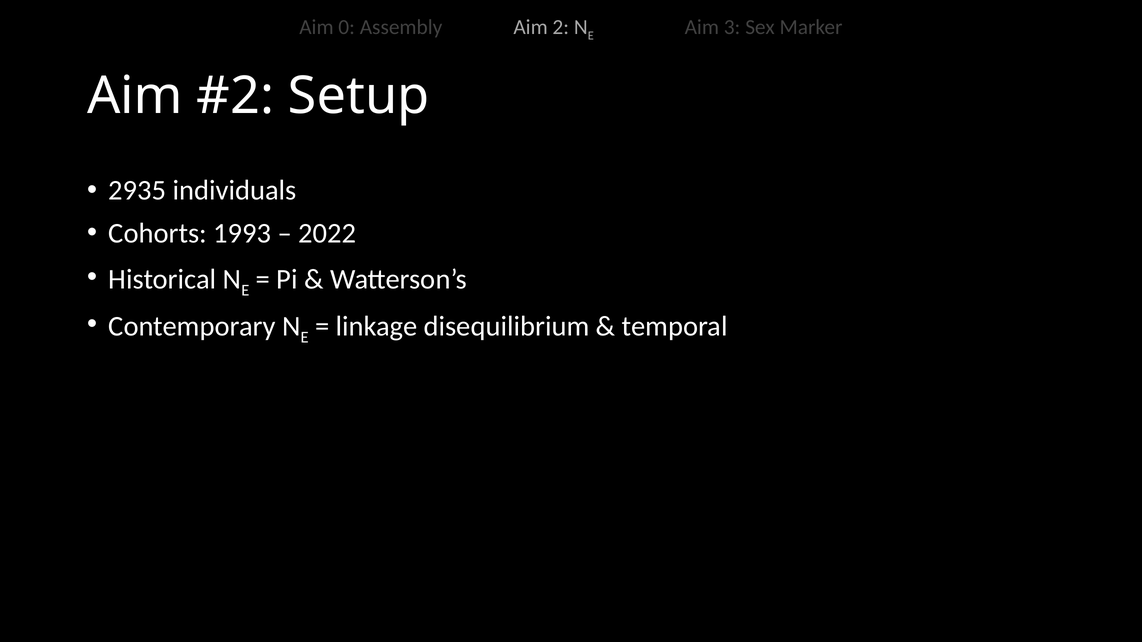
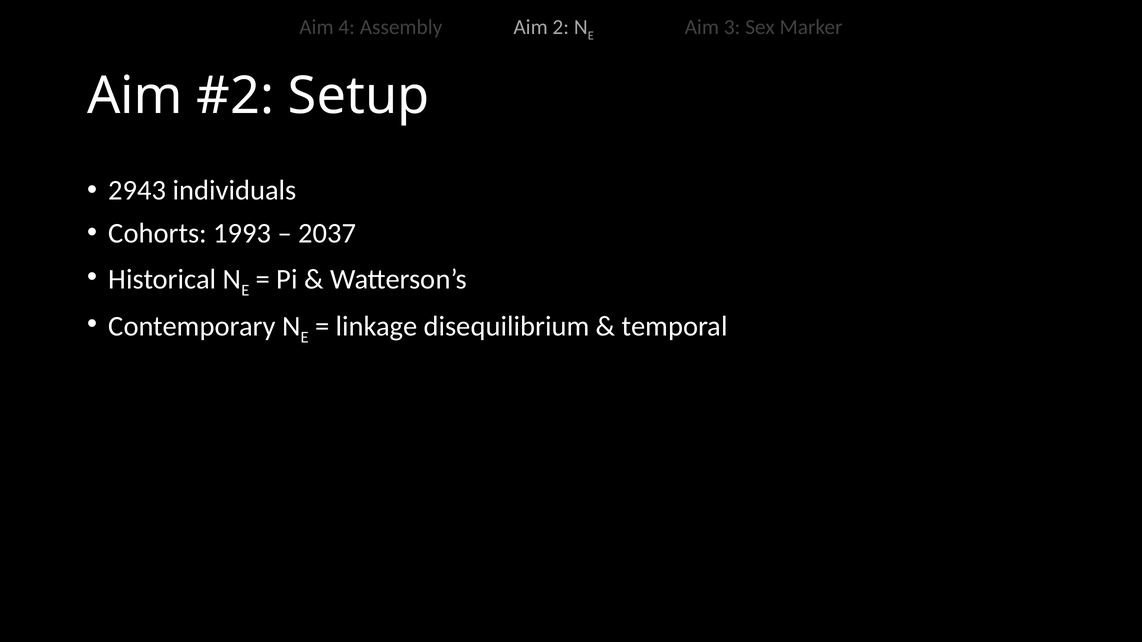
0: 0 -> 4 (347, 27)
2935: 2935 -> 2943 (137, 191)
2022: 2022 -> 2037 (327, 233)
